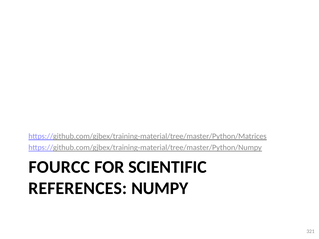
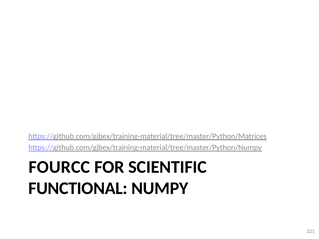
REFERENCES: REFERENCES -> FUNCTIONAL (78, 188)
